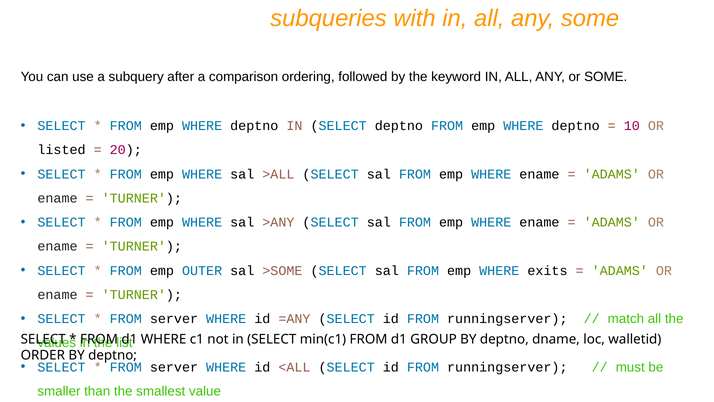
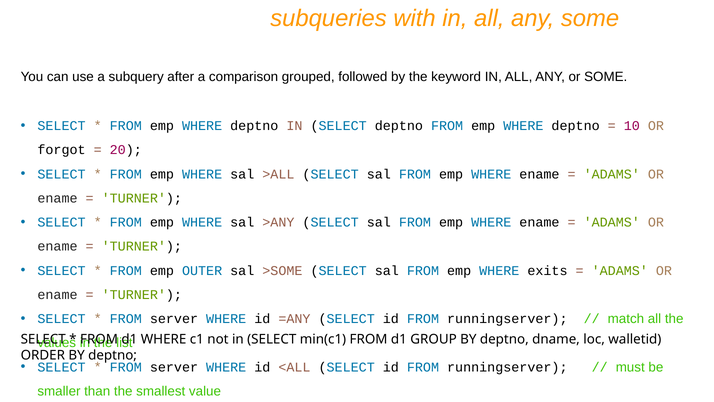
ordering: ordering -> grouped (308, 77)
listed: listed -> forgot (62, 150)
